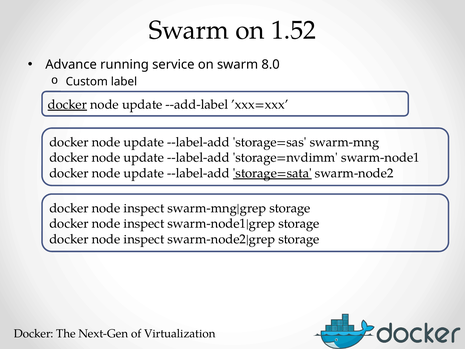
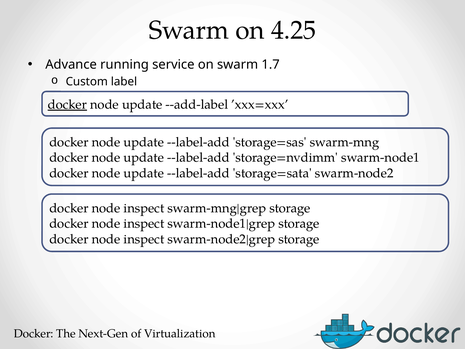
1.52: 1.52 -> 4.25 (294, 30)
8.0: 8.0 -> 1.7 (271, 65)
storage=sata underline: present -> none (272, 173)
